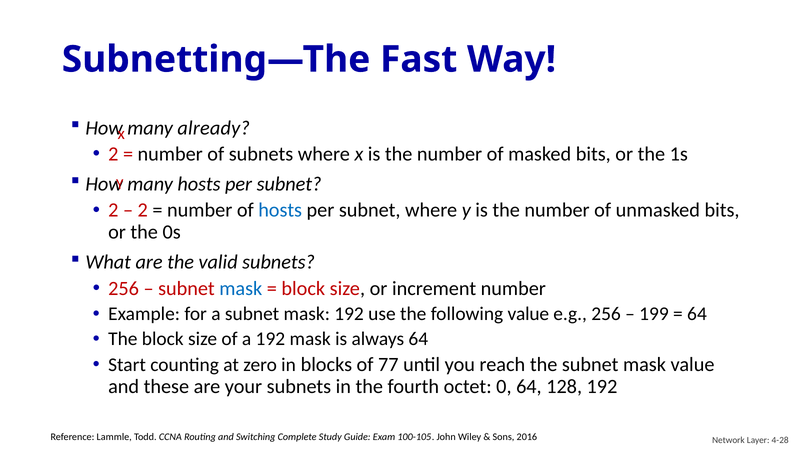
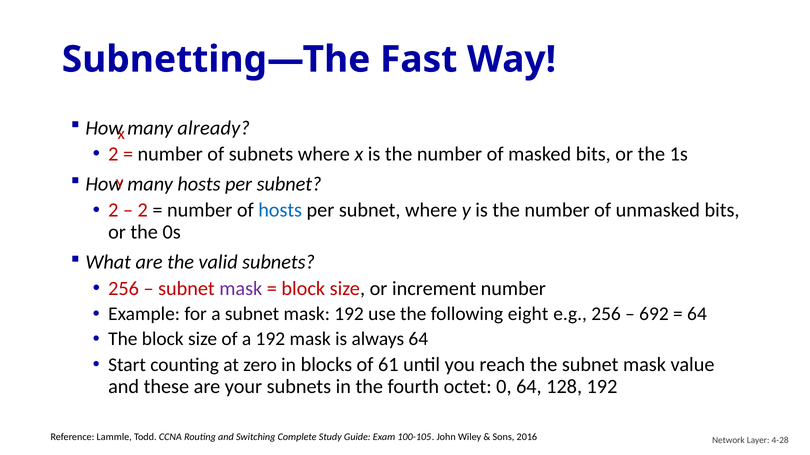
mask colour: blue -> purple (241, 289)
following value: value -> eight (528, 314)
199: 199 -> 692 (654, 314)
77: 77 -> 61 (388, 365)
